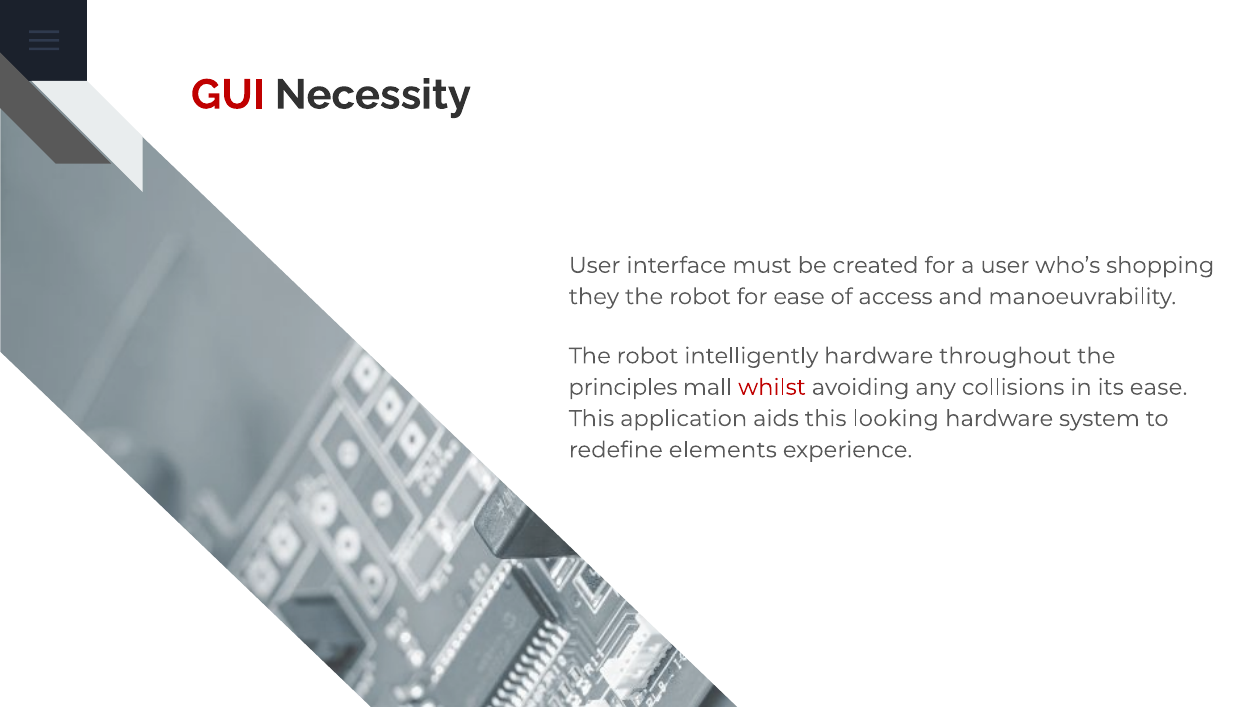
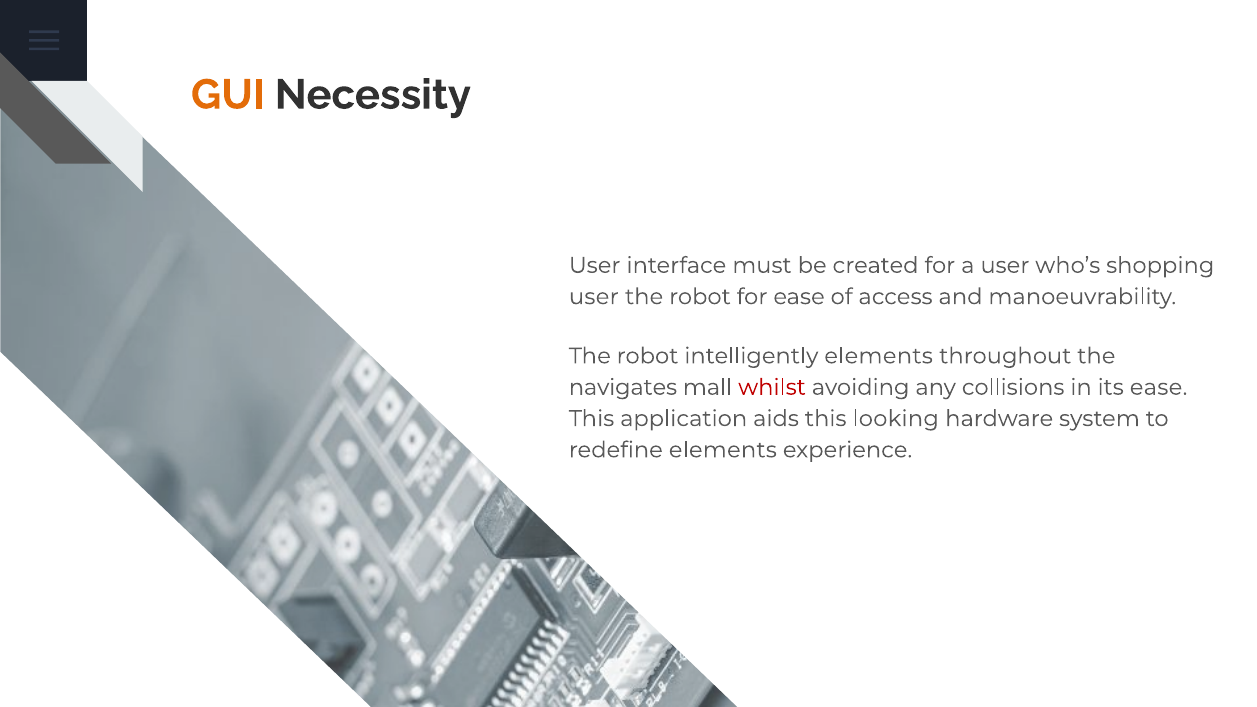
GUI colour: red -> orange (228, 95)
they: they -> user (594, 297)
intelligently hardware: hardware -> elements (879, 356)
principles: principles -> navigates (623, 387)
